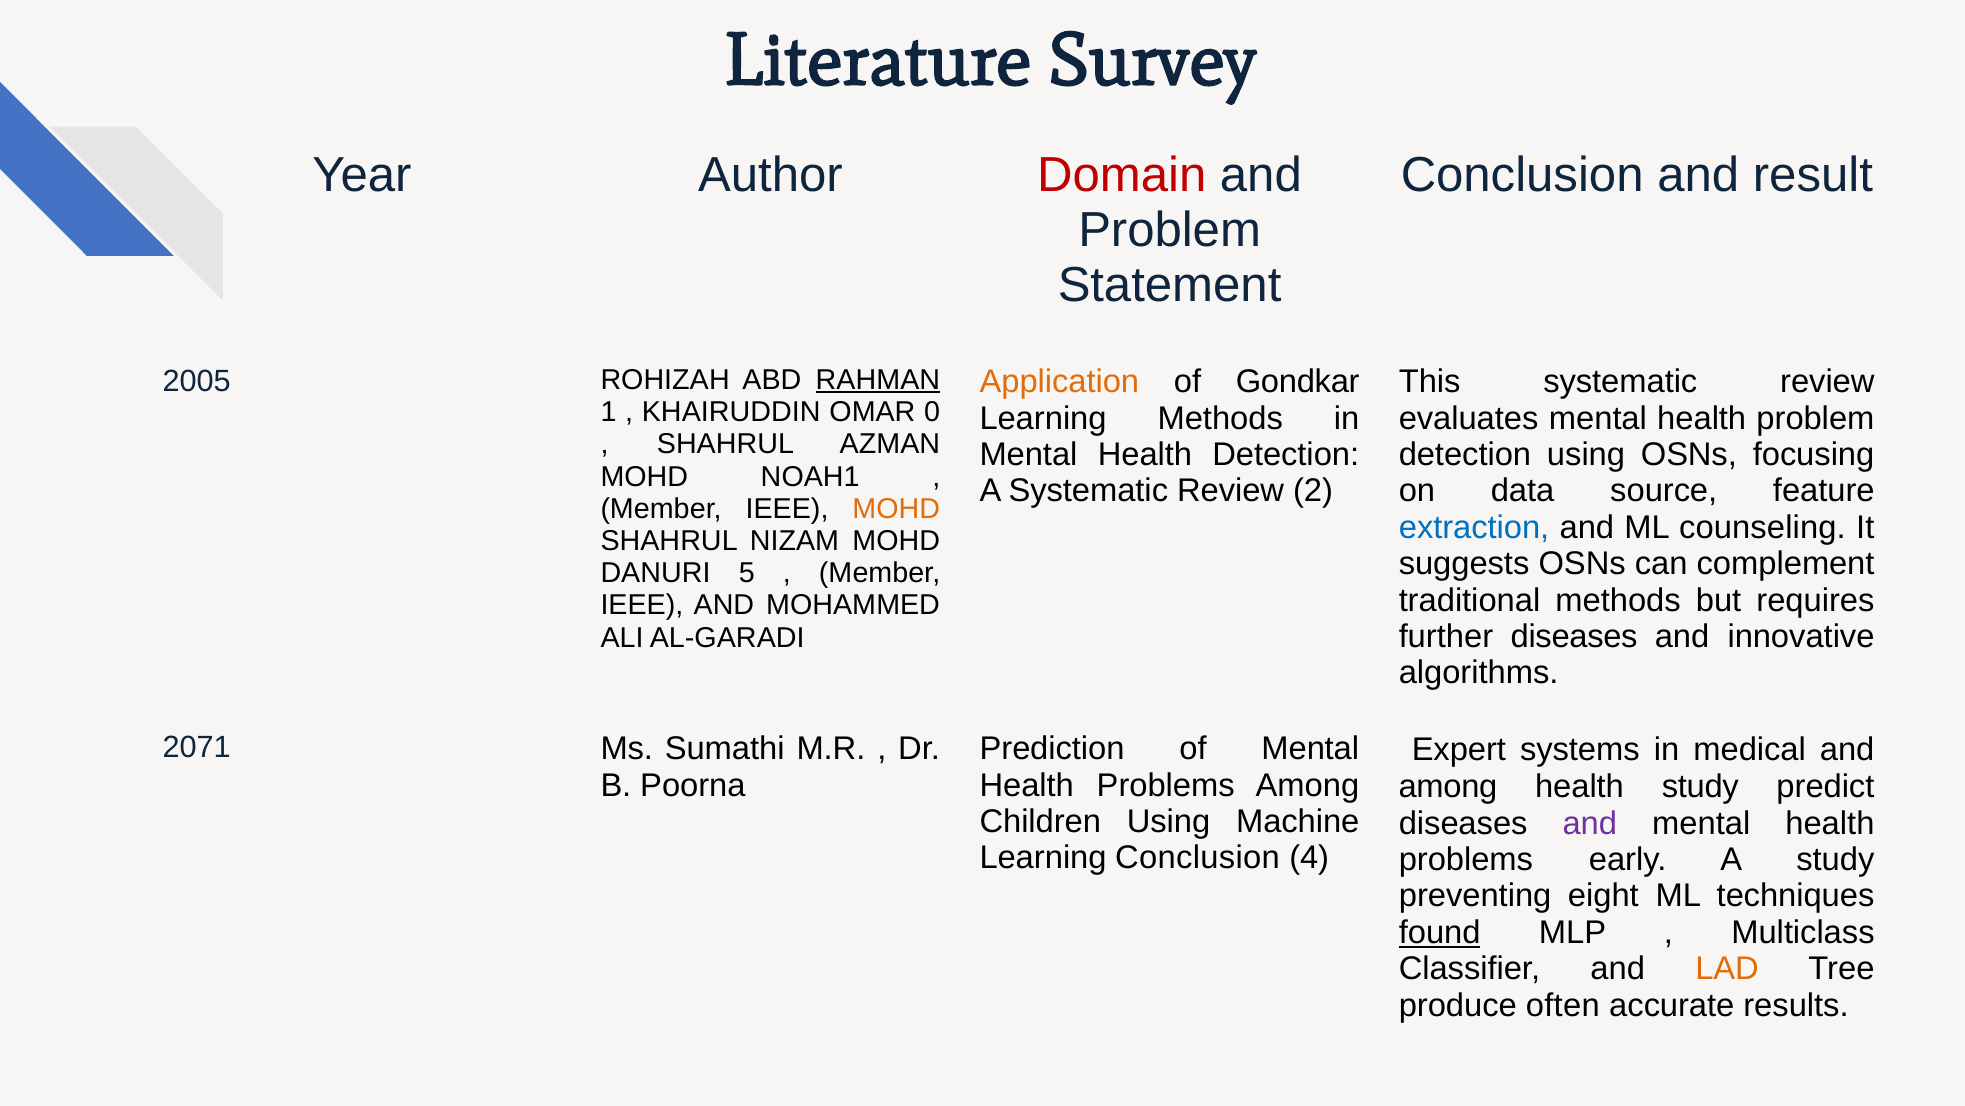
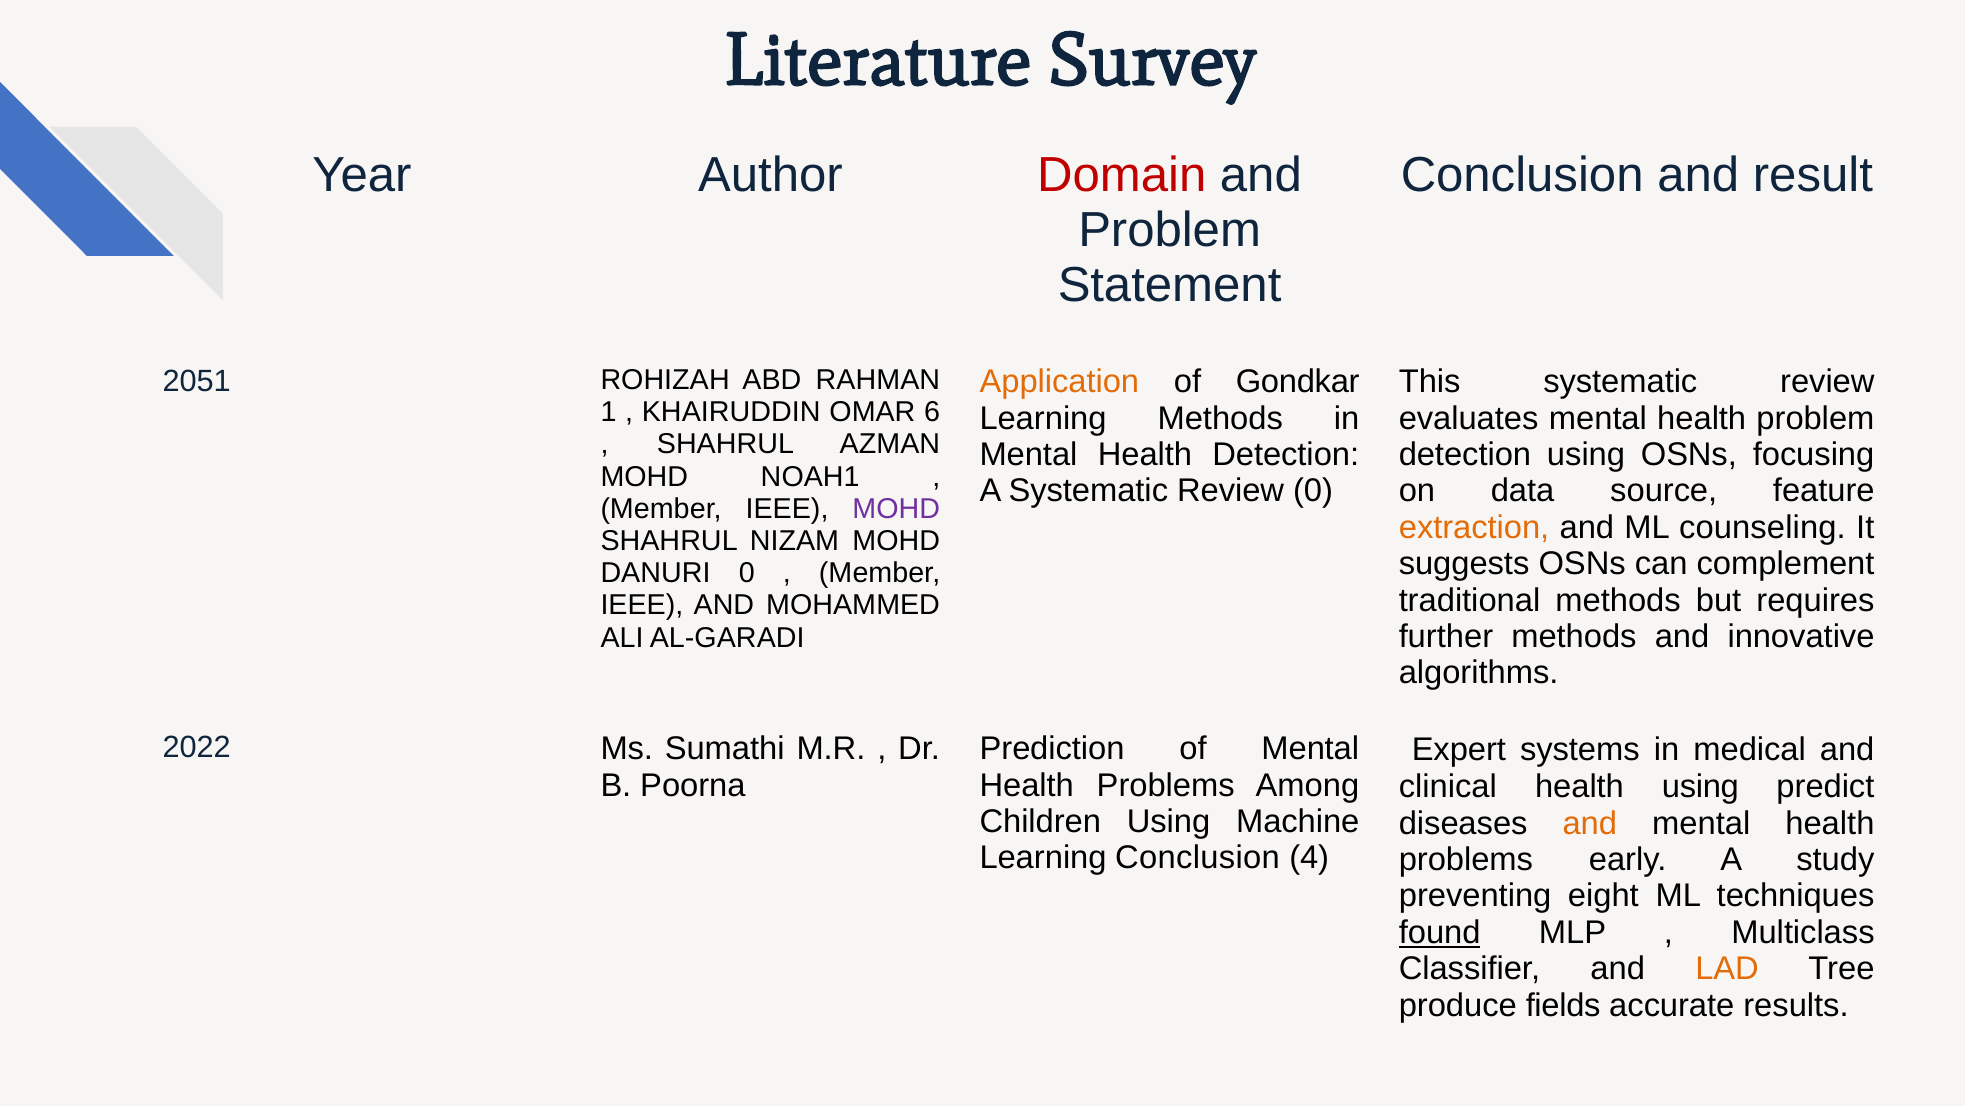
2005: 2005 -> 2051 (197, 381)
RAHMAN underline: present -> none (878, 380)
0: 0 -> 6 (932, 412)
Review 2: 2 -> 0 (1313, 491)
MOHD colour: orange -> purple (896, 508)
extraction colour: blue -> orange (1474, 527)
DANURI 5: 5 -> 0 (747, 573)
further diseases: diseases -> methods (1574, 636)
2071: 2071 -> 2022 (197, 747)
among: among -> clinical (1448, 786)
health study: study -> using (1700, 786)
and colour: purple -> orange (1590, 823)
often: often -> fields (1563, 1005)
